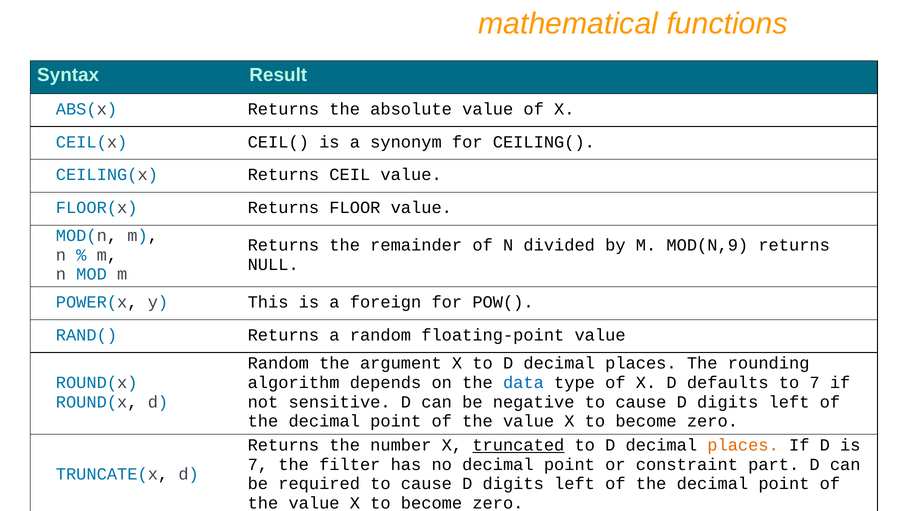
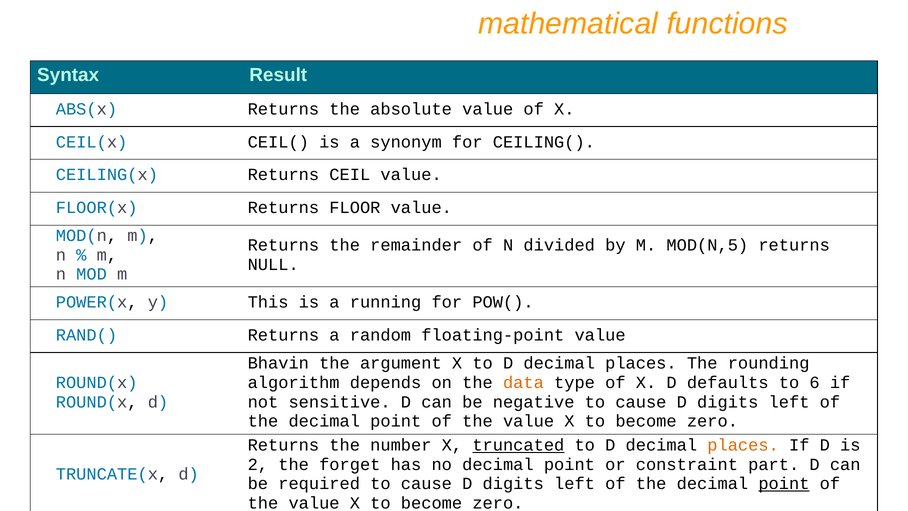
MOD(N,9: MOD(N,9 -> MOD(N,5 (707, 245)
foreign: foreign -> running (386, 302)
Random: Random -> Bhavin (278, 363)
data colour: blue -> orange (523, 382)
to 7: 7 -> 6 (815, 382)
7: 7 -> 2 (258, 464)
filter: filter -> forget (350, 464)
point underline: none -> present (784, 484)
